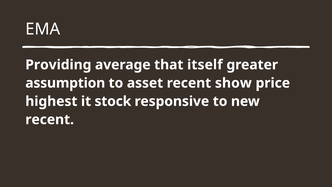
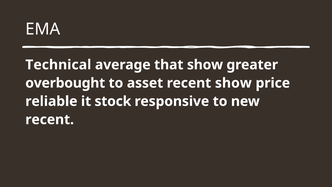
Providing: Providing -> Technical (58, 65)
that itself: itself -> show (205, 65)
assumption: assumption -> overbought (65, 83)
highest: highest -> reliable (51, 101)
